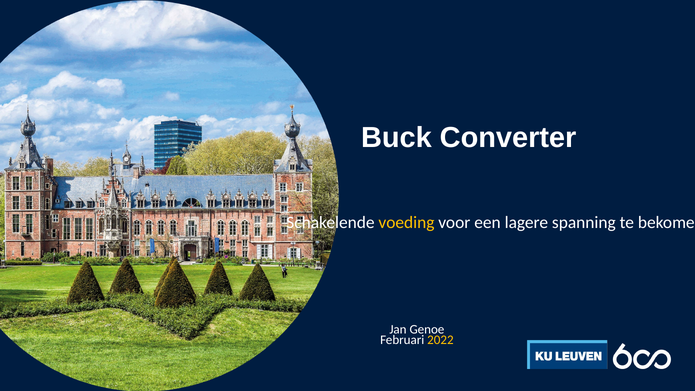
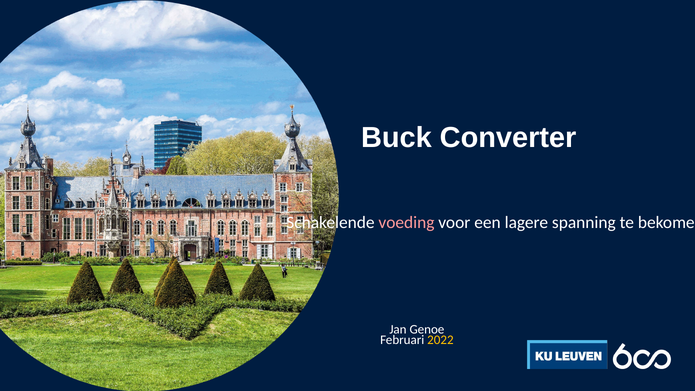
voeding colour: yellow -> pink (406, 223)
